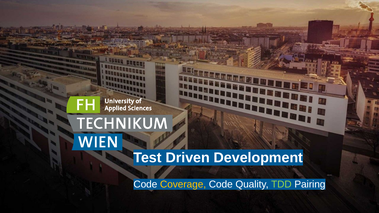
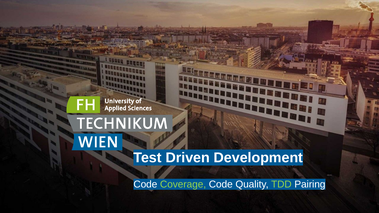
Coverage colour: yellow -> light green (183, 185)
